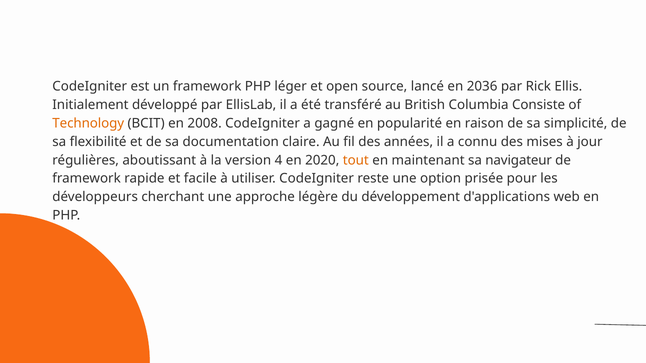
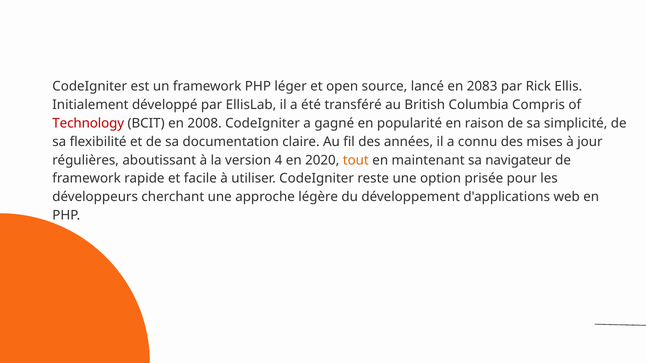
2036: 2036 -> 2083 (482, 86)
Consiste: Consiste -> Compris (539, 105)
Technology colour: orange -> red (88, 123)
